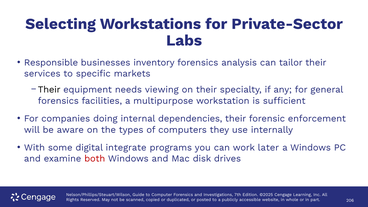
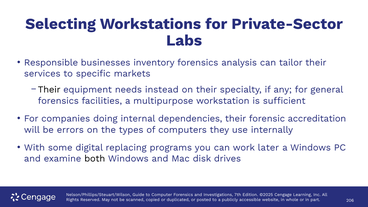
viewing: viewing -> instead (162, 90)
enforcement: enforcement -> accreditation (317, 119)
aware: aware -> errors (70, 130)
integrate: integrate -> replacing (126, 148)
both colour: red -> black (95, 159)
